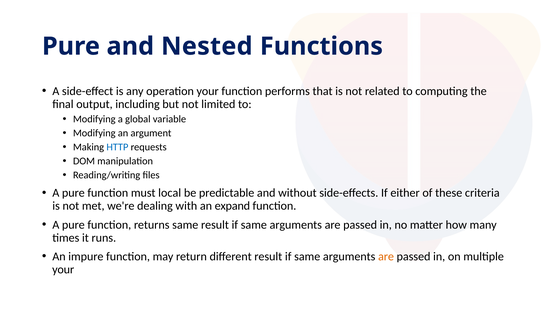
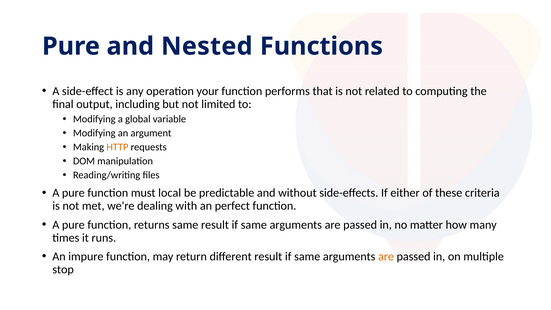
HTTP colour: blue -> orange (117, 147)
expand: expand -> perfect (232, 206)
your: your -> stop (63, 269)
